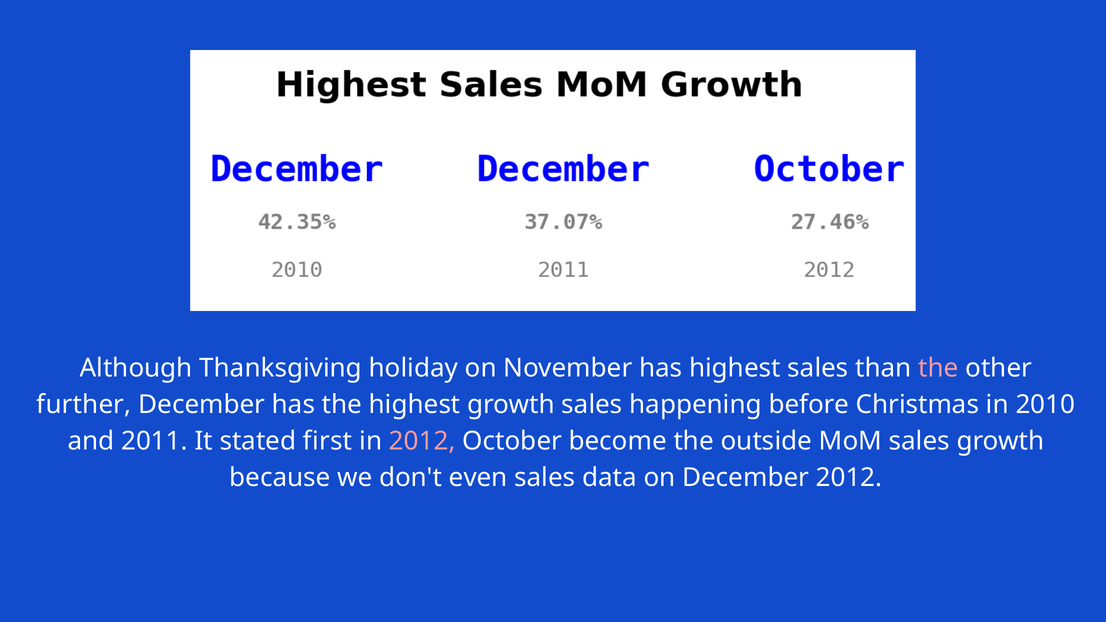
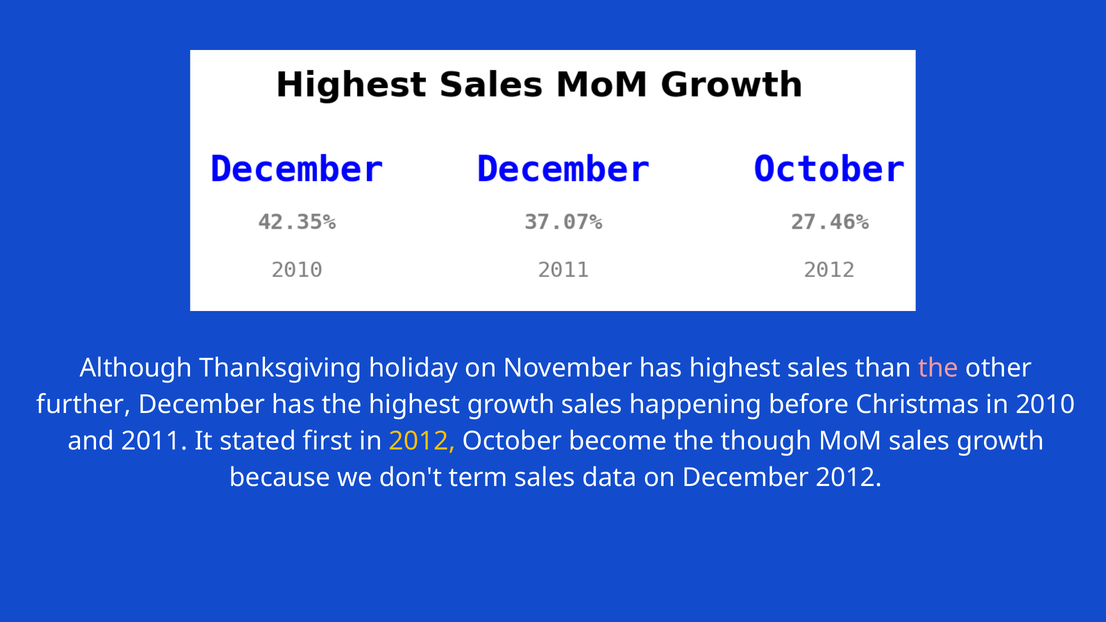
2012 colour: pink -> yellow (422, 441)
outside: outside -> though (766, 441)
even: even -> term (478, 478)
